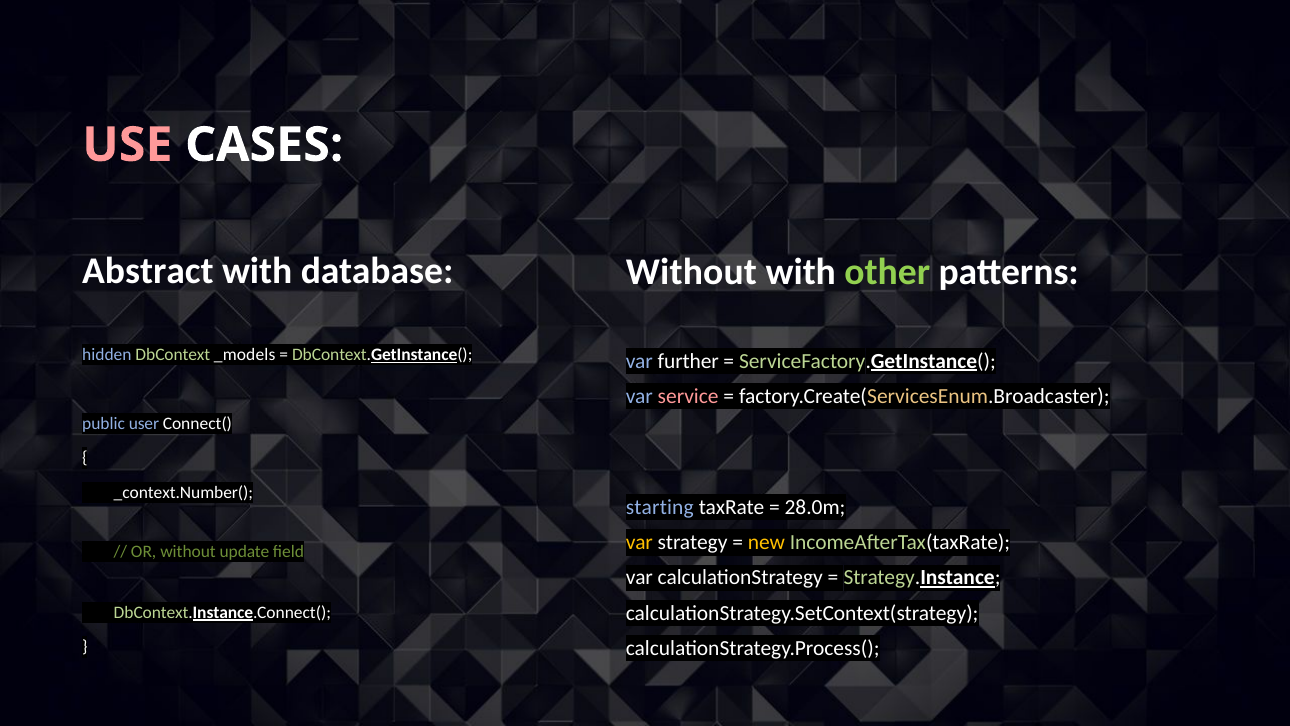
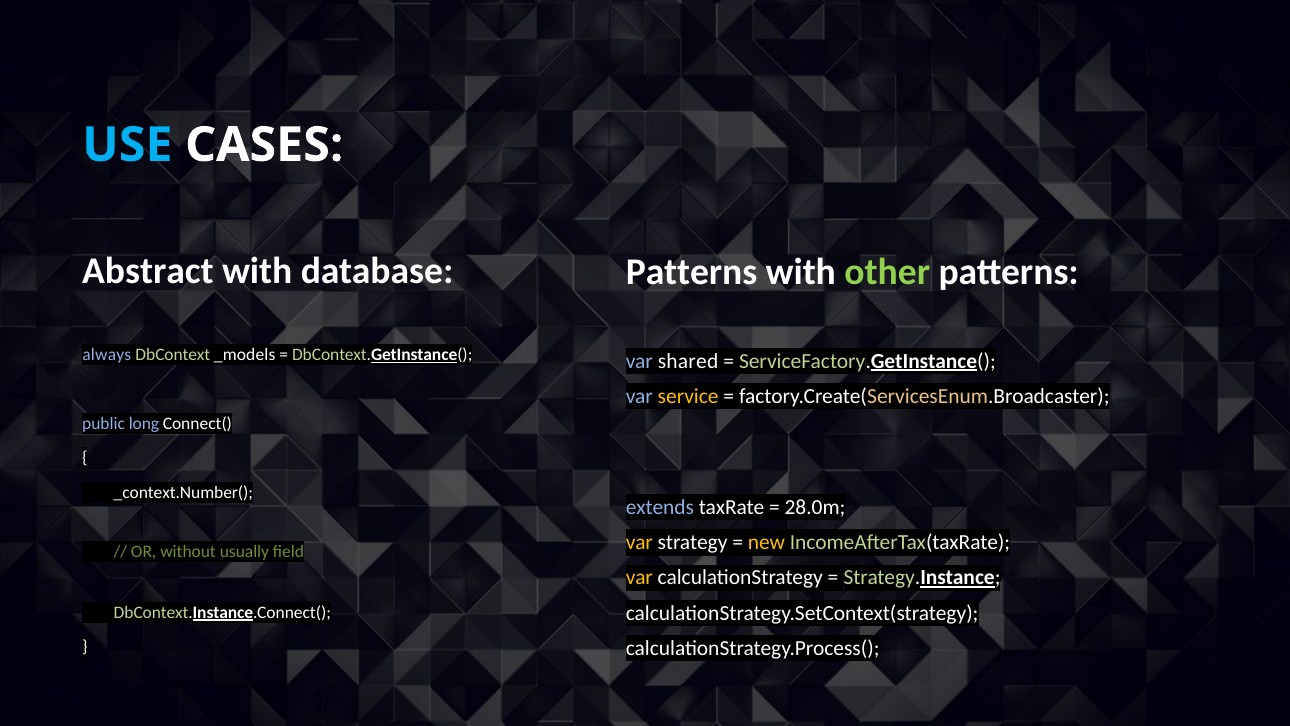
USE colour: pink -> light blue (127, 145)
Without: Without -> Patterns (692, 272)
hidden: hidden -> always (107, 355)
further: further -> shared (688, 361)
service colour: pink -> yellow (688, 396)
user: user -> long (144, 424)
starting: starting -> extends (660, 507)
update: update -> usually (244, 552)
var colour: white -> yellow (639, 578)
